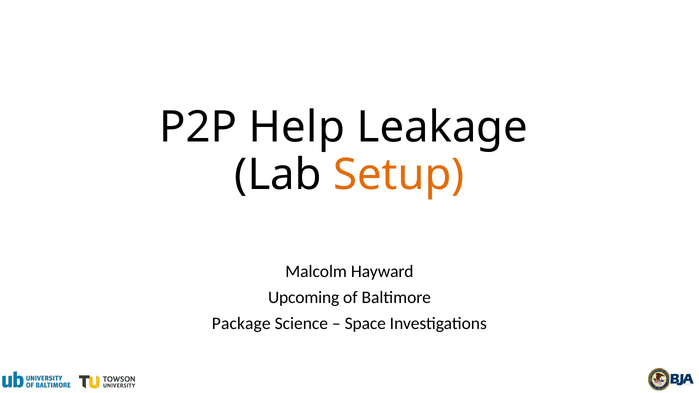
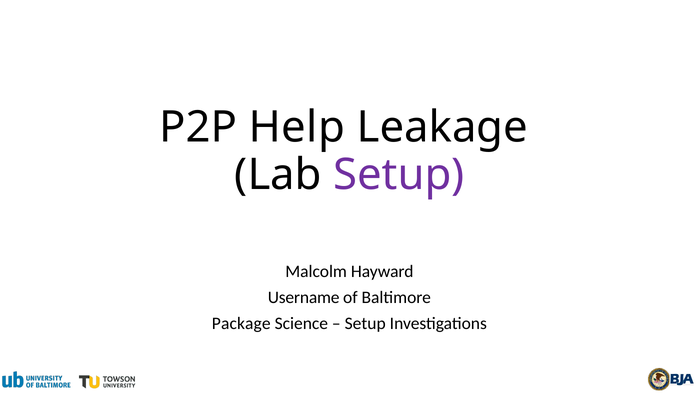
Setup colour: orange -> purple (399, 175)
Upcoming: Upcoming -> Username (304, 298)
Space: Space -> Setup (365, 324)
